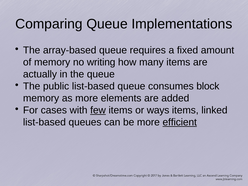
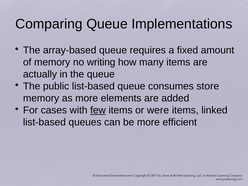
block: block -> store (208, 86)
ways: ways -> were (158, 110)
efficient underline: present -> none (180, 122)
